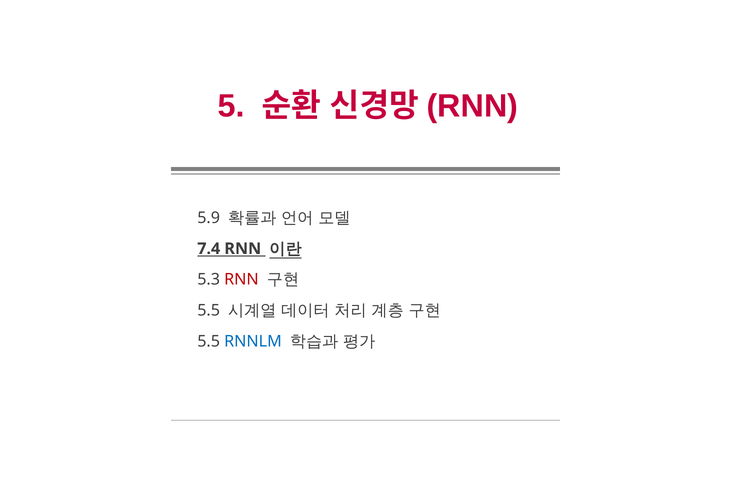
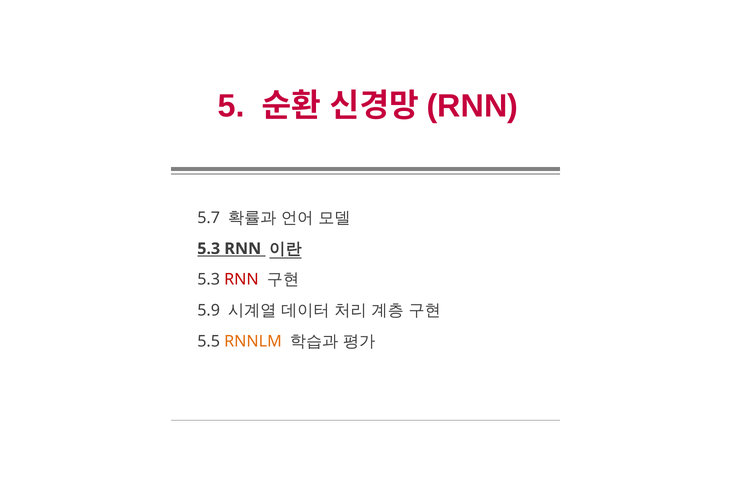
5.9: 5.9 -> 5.7 (209, 218)
7.4: 7.4 -> 5.3 (209, 249)
5.5: 5.5 -> 5.9 (209, 310)
RNNLM colour: blue -> orange (253, 341)
